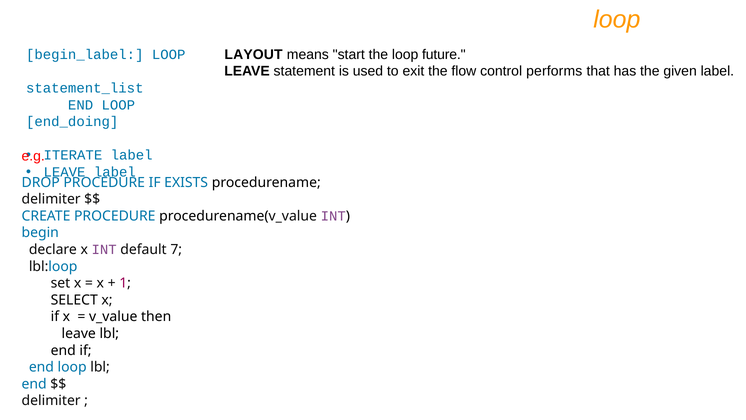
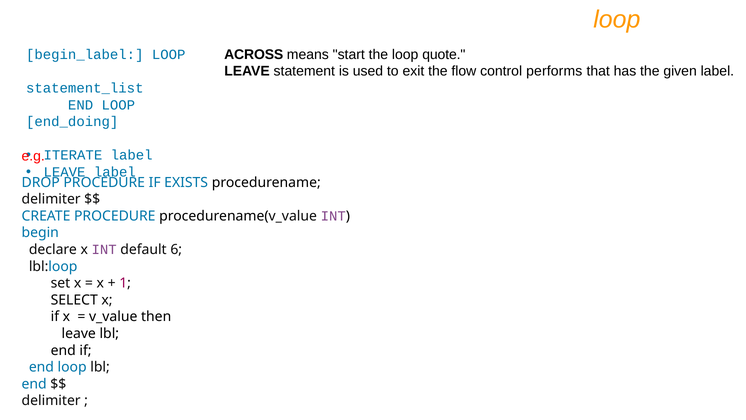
LAYOUT: LAYOUT -> ACROSS (254, 54)
future: future -> quote (444, 54)
7: 7 -> 6 (176, 249)
